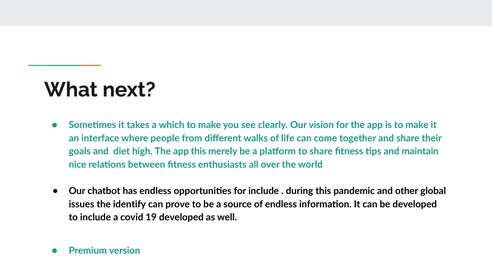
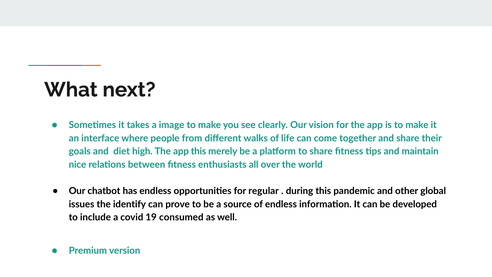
which: which -> image (172, 125)
for include: include -> regular (264, 191)
19 developed: developed -> consumed (181, 217)
